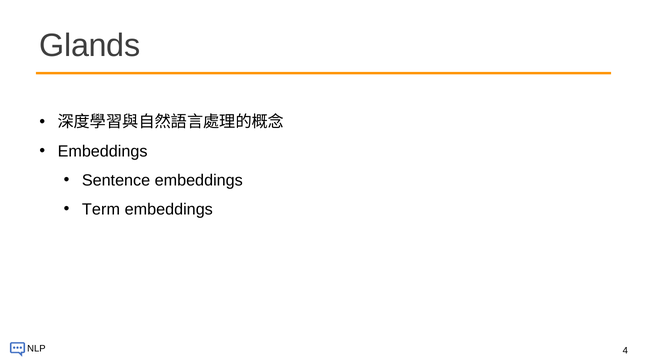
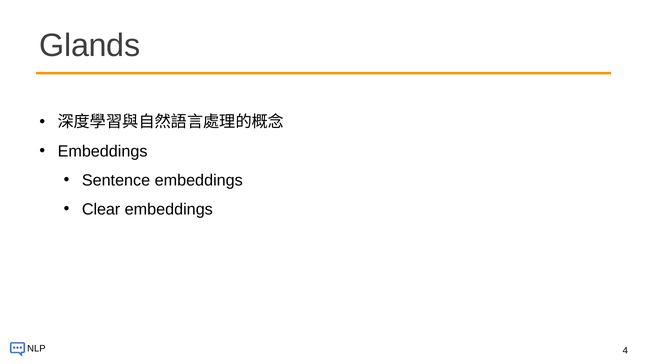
Term: Term -> Clear (101, 209)
